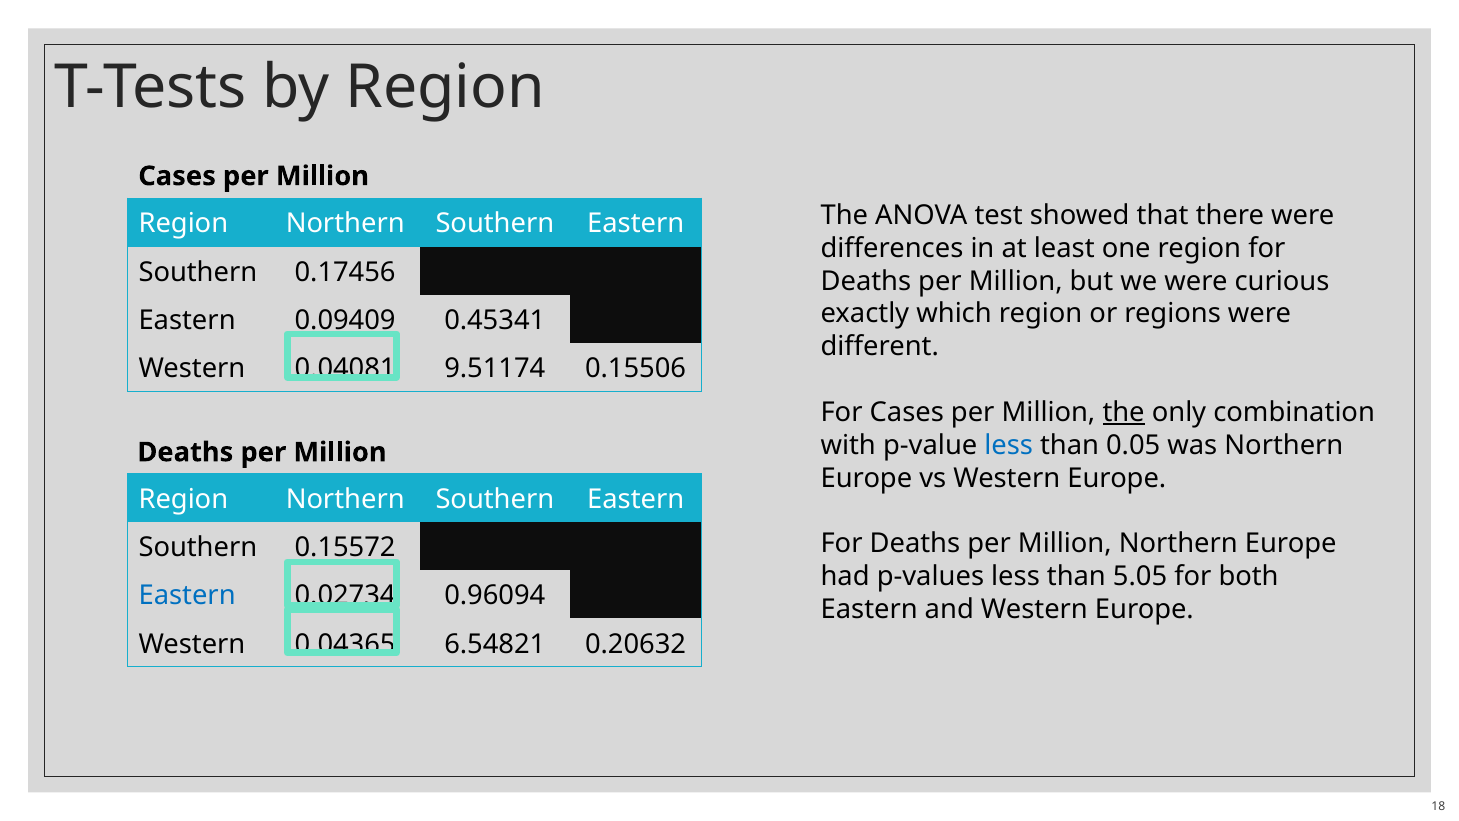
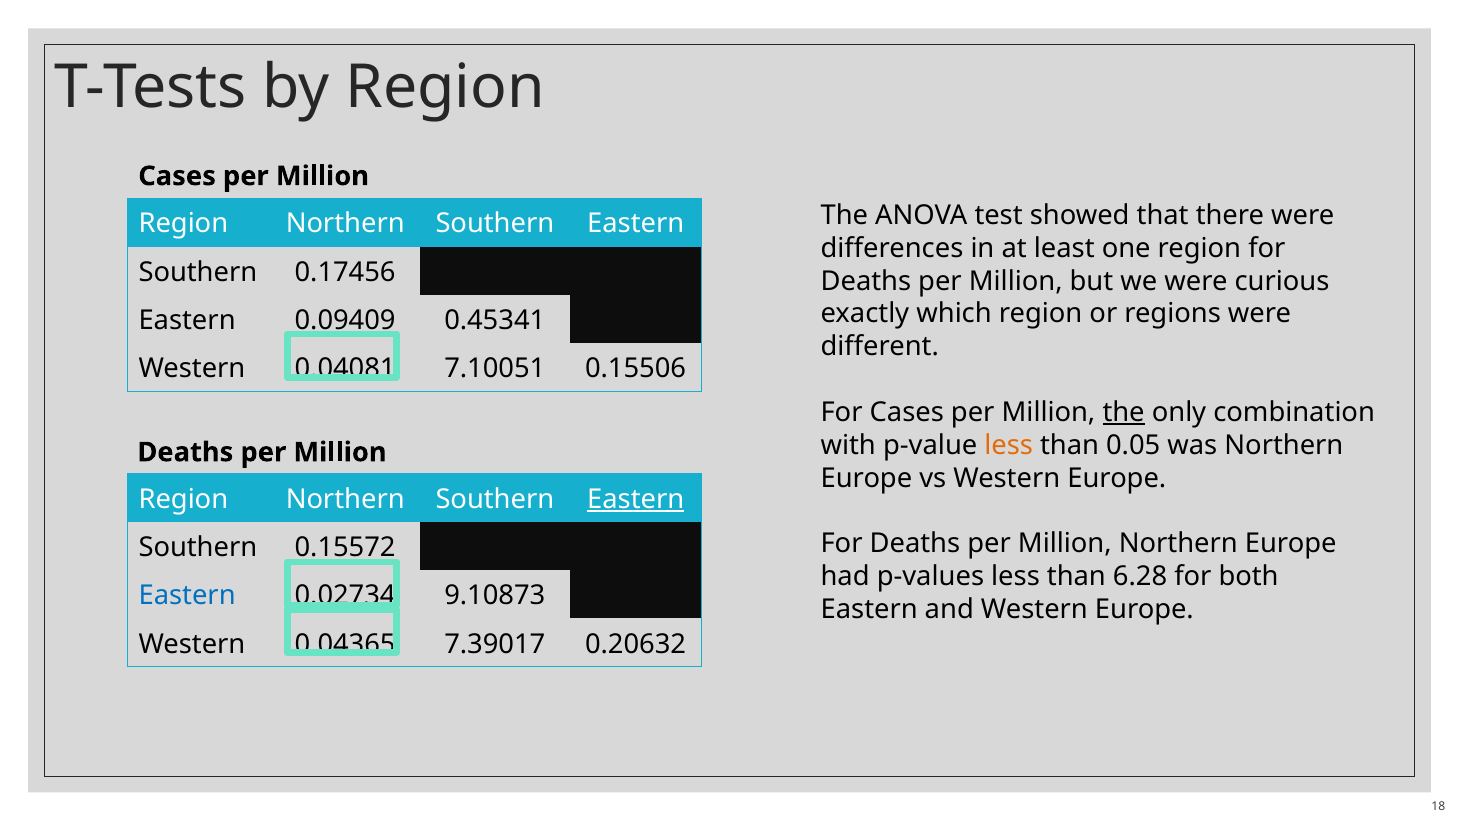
9.51174: 9.51174 -> 7.10051 (495, 368)
less colour: blue -> orange (1009, 445)
Eastern underline: none -> present (636, 499)
5.05: 5.05 -> 6.28 (1140, 576)
0.96094: 0.96094 -> 9.10873 (495, 596)
6.54821: 6.54821 -> 7.39017 (495, 644)
